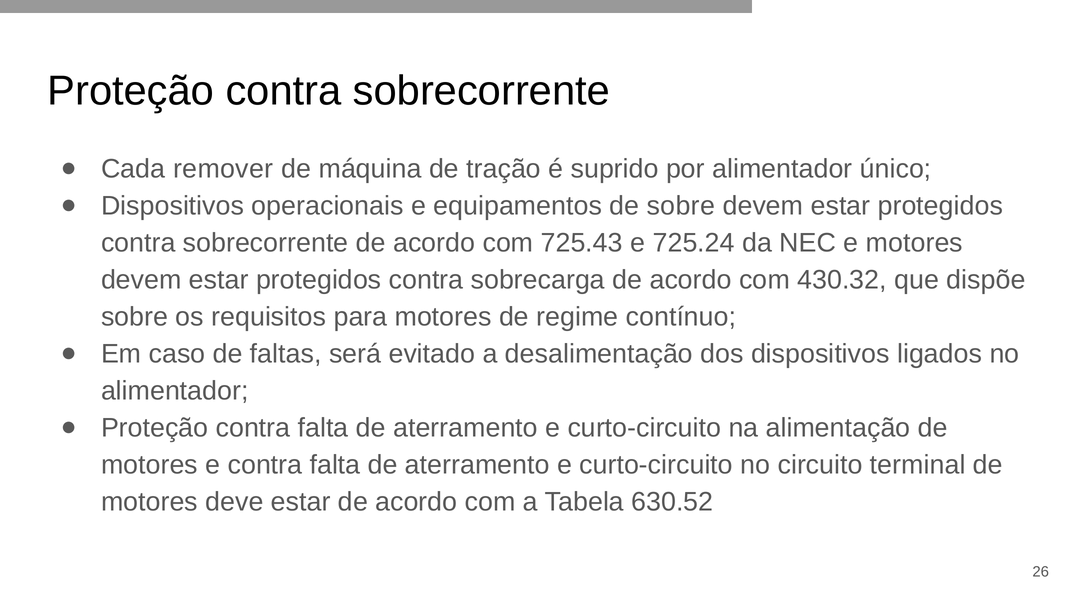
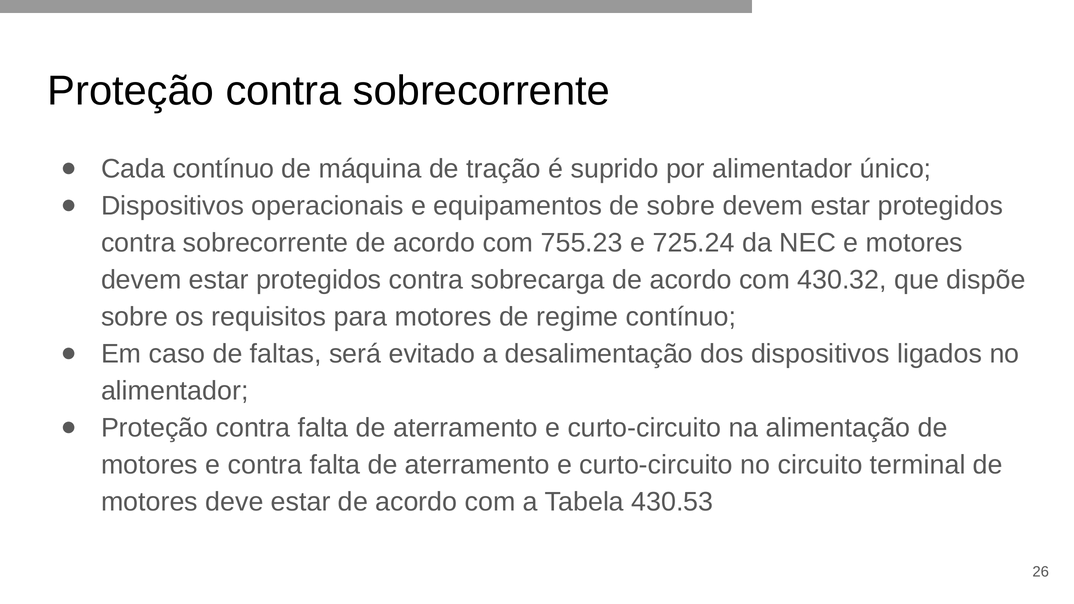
Cada remover: remover -> contínuo (223, 169)
725.43: 725.43 -> 755.23 (582, 243)
630.52: 630.52 -> 430.53 (672, 502)
